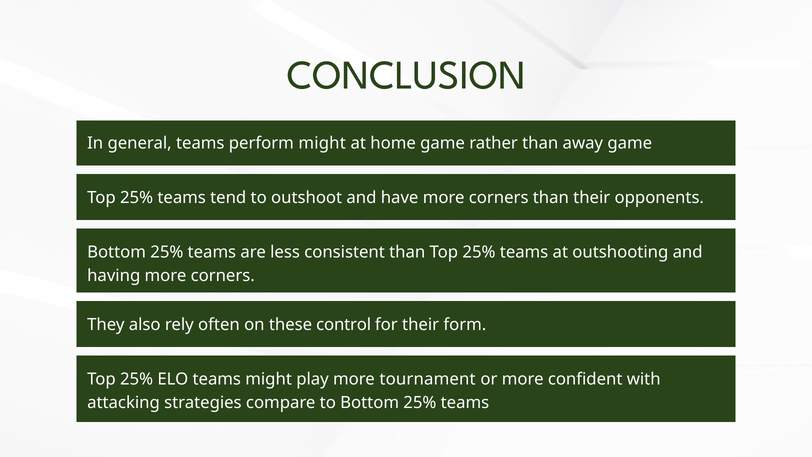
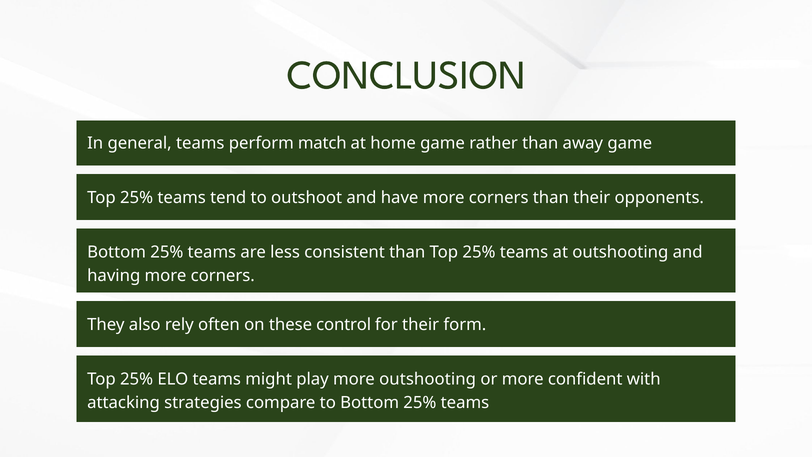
perform might: might -> match (322, 143)
more tournament: tournament -> outshooting (428, 379)
